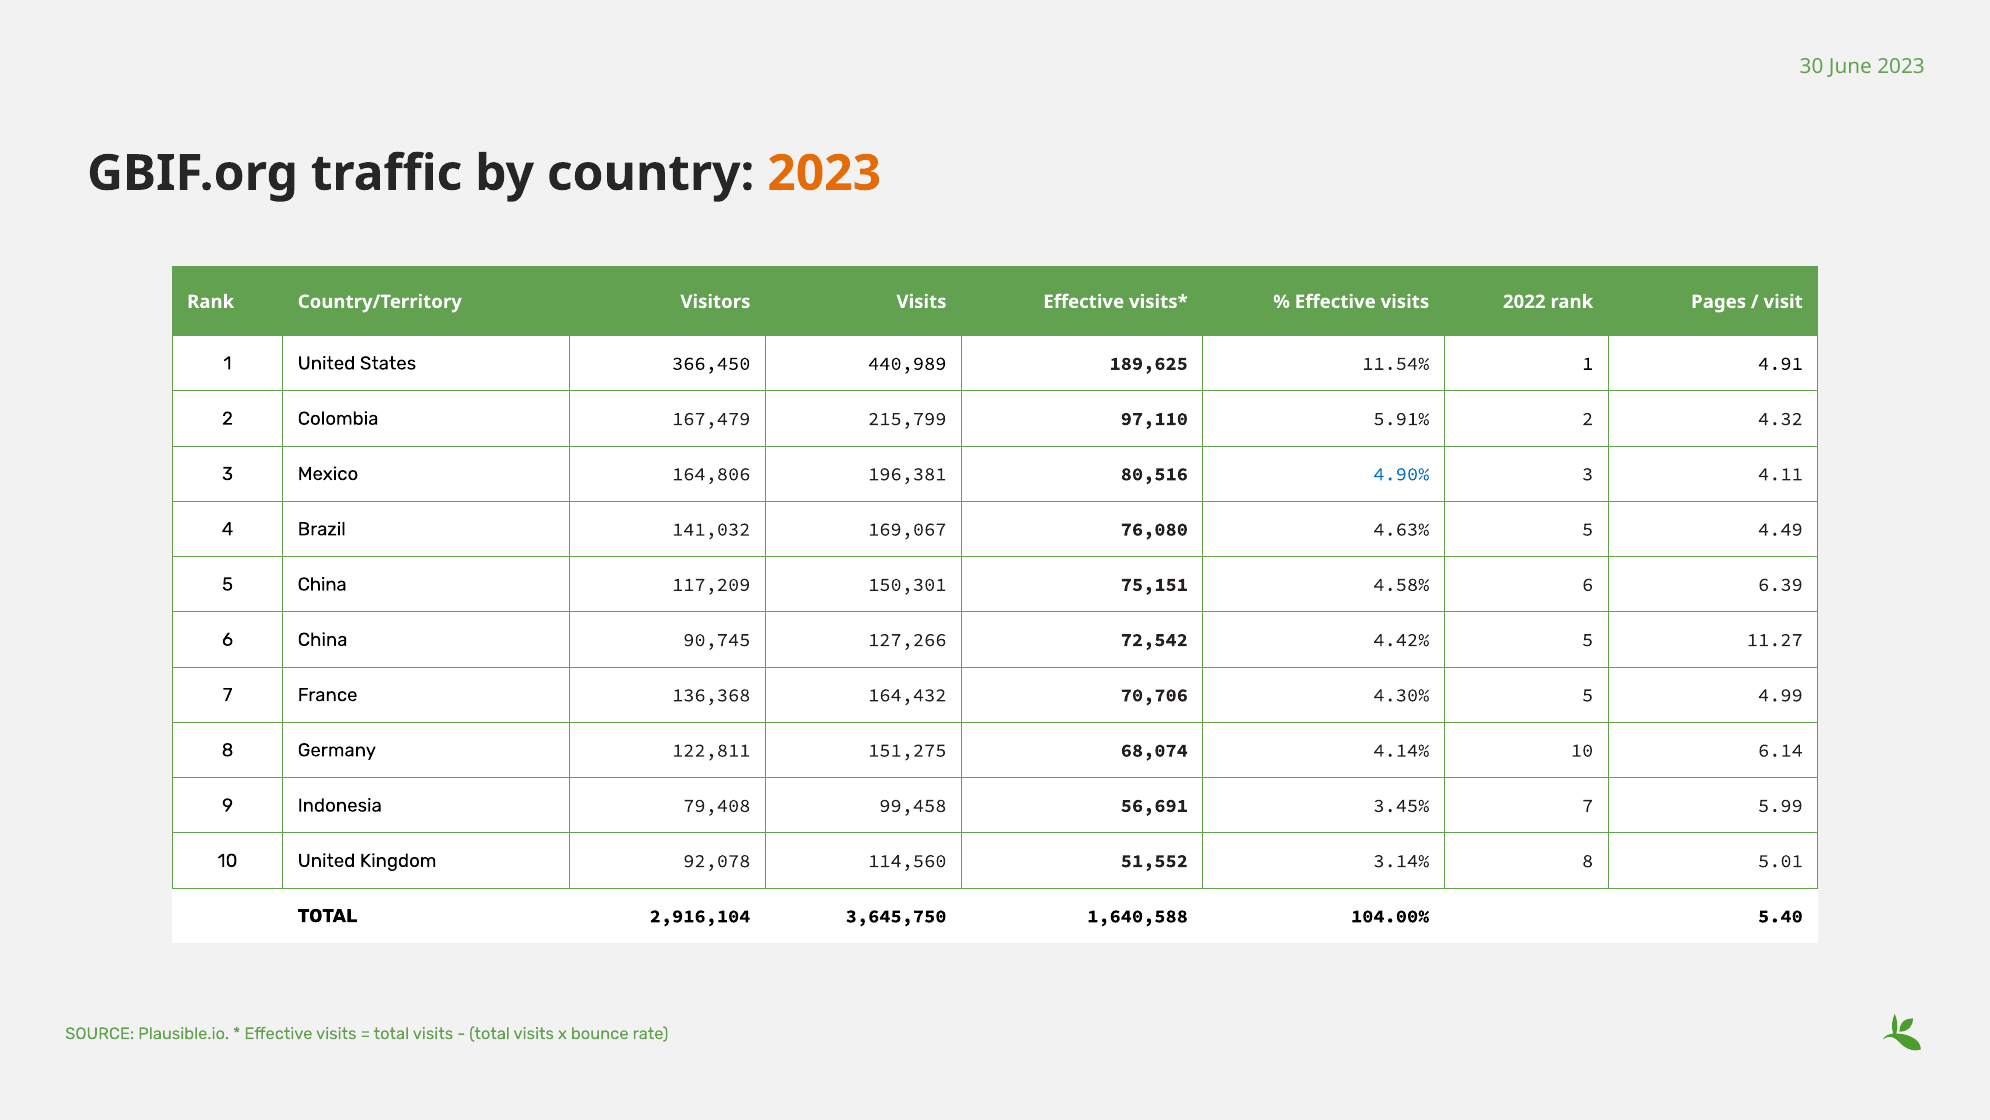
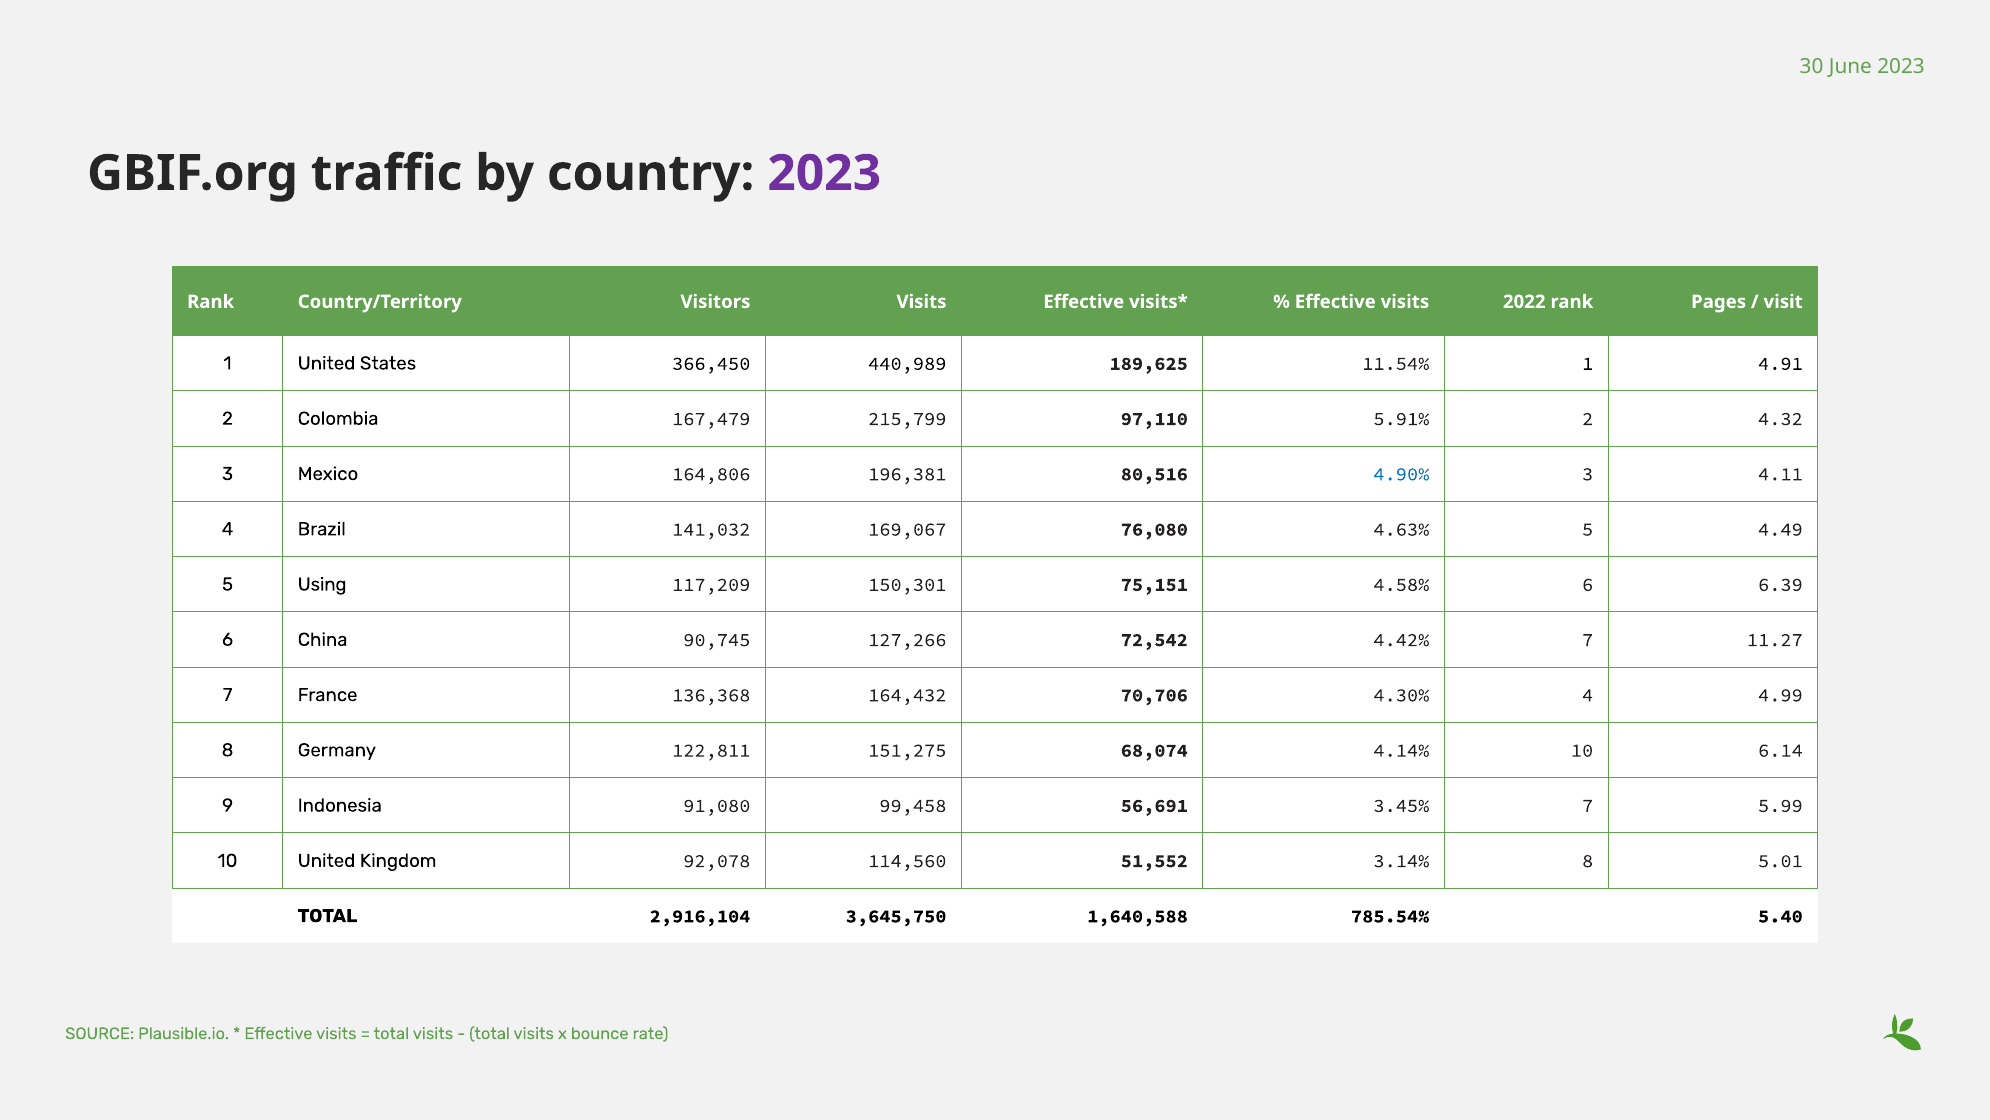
2023 colour: orange -> purple (824, 173)
5 China: China -> Using (322, 584)
4.42% 5: 5 -> 7 (1588, 640)
4.30% 5: 5 -> 4 (1588, 695)
79,408: 79,408 -> 91,080 (717, 805)
104.00%: 104.00% -> 785.54% (1390, 916)
